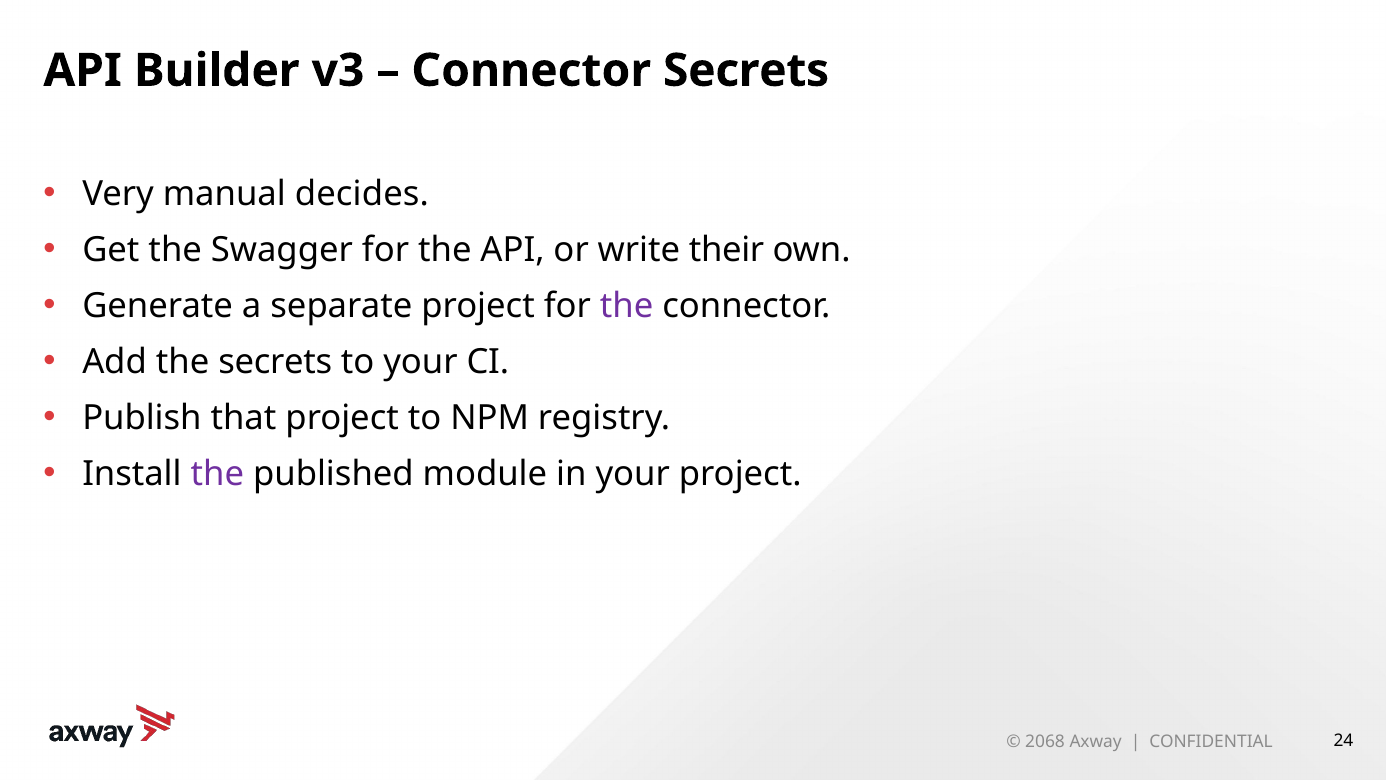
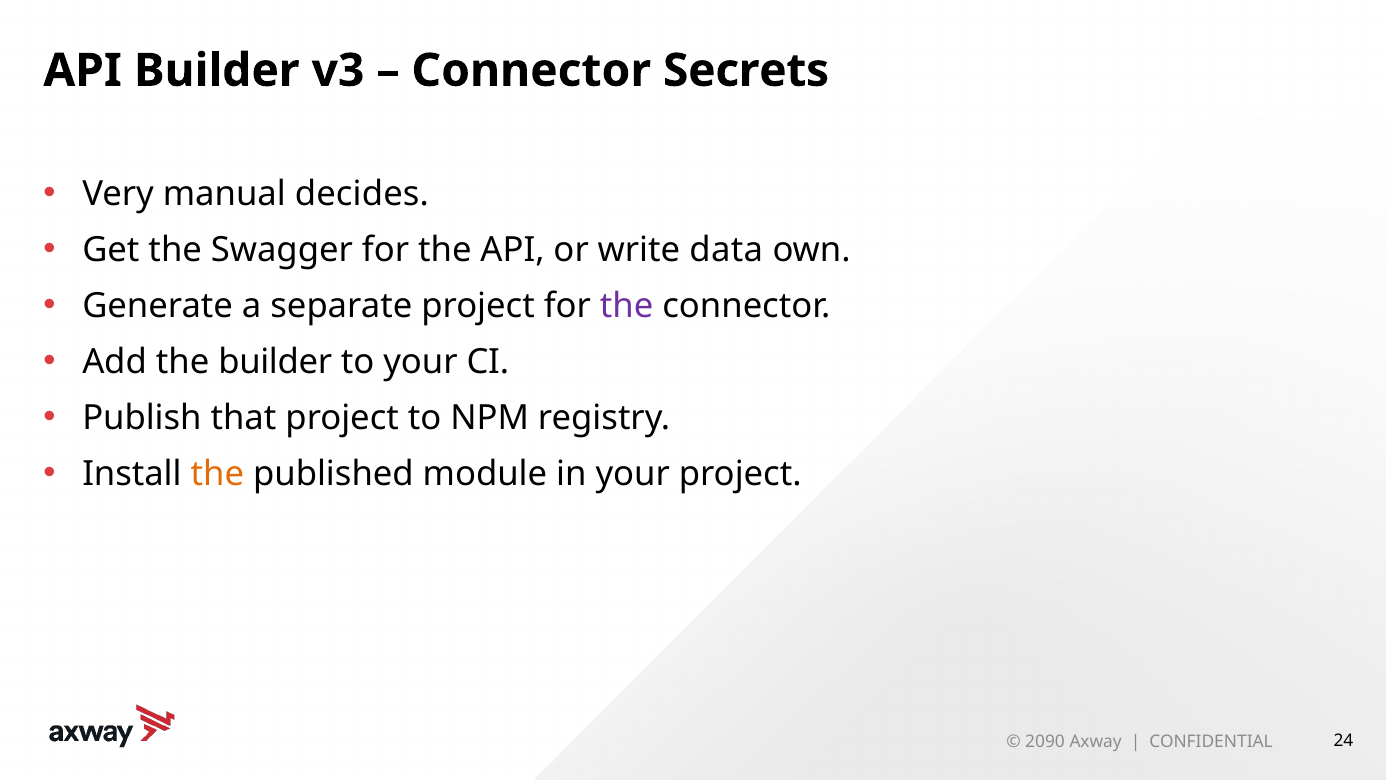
their: their -> data (726, 250)
the secrets: secrets -> builder (275, 362)
the colour: purple -> orange (217, 474)
2068: 2068 -> 2090 (1045, 742)
